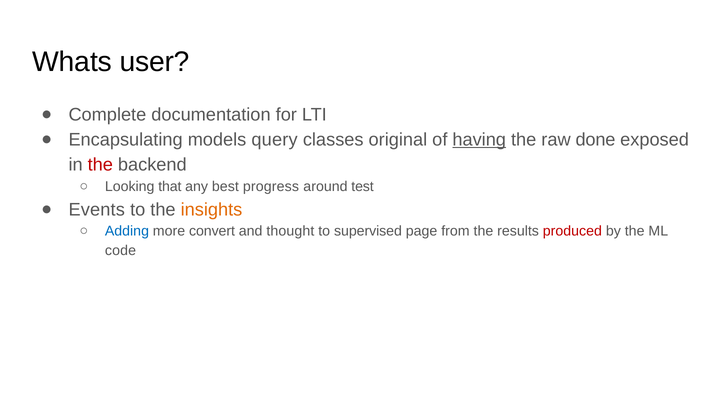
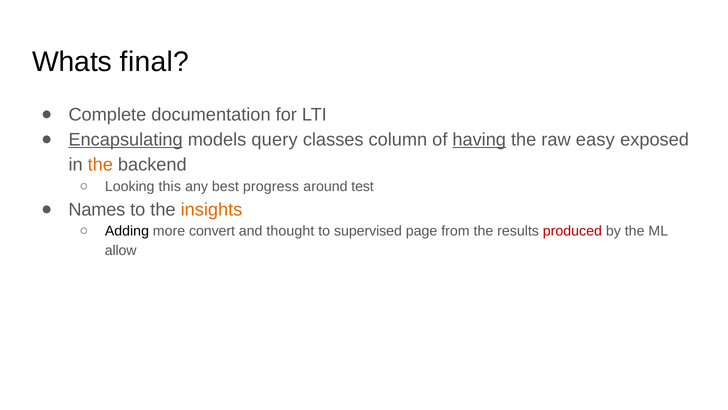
user: user -> final (154, 62)
Encapsulating underline: none -> present (126, 140)
original: original -> column (398, 140)
done: done -> easy (595, 140)
the colour: red -> orange (100, 165)
that: that -> this (170, 186)
Events: Events -> Names (97, 209)
Adding colour: blue -> black (127, 231)
code: code -> allow (121, 251)
